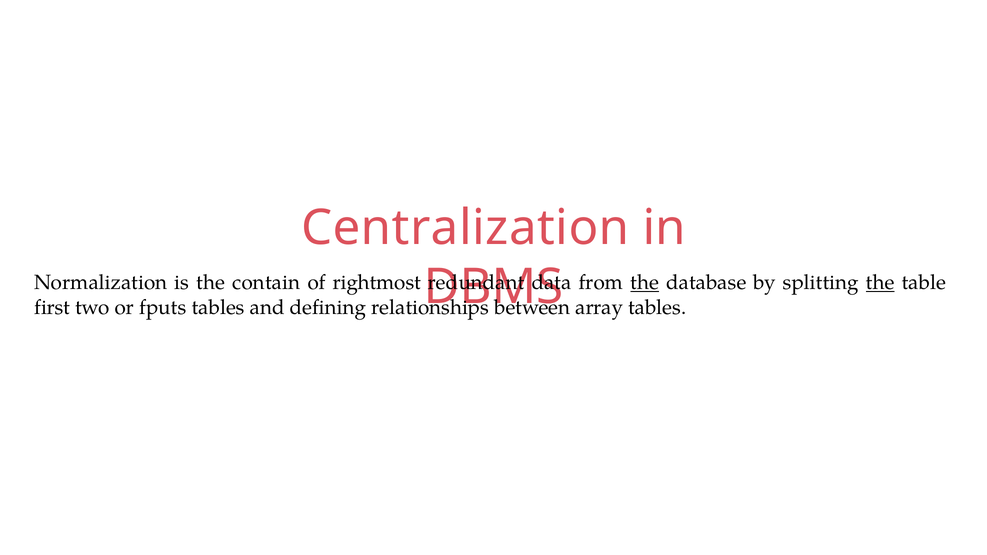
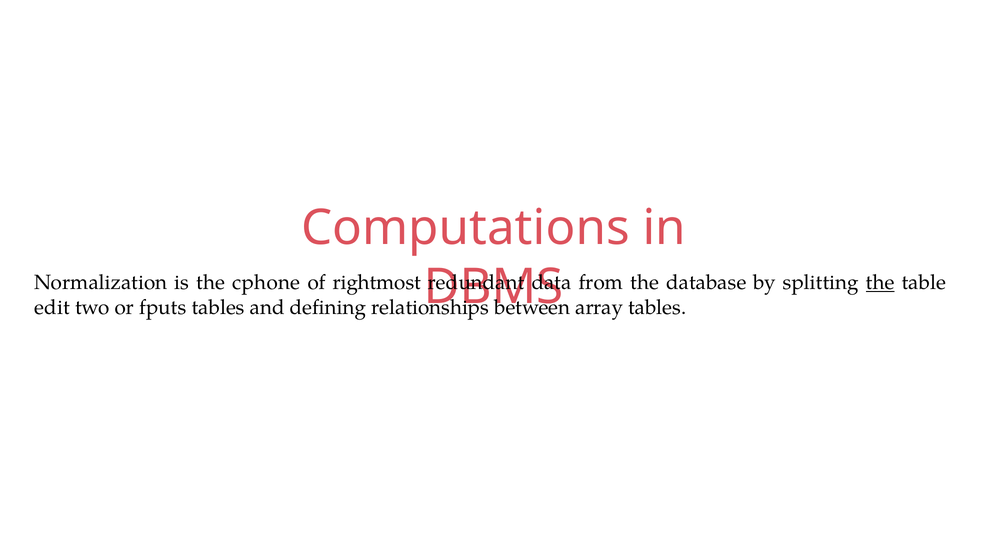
Centralization: Centralization -> Computations (465, 228)
contain: contain -> cphone (266, 283)
the underline: present -> none (645, 283)
first: first -> edit (52, 307)
